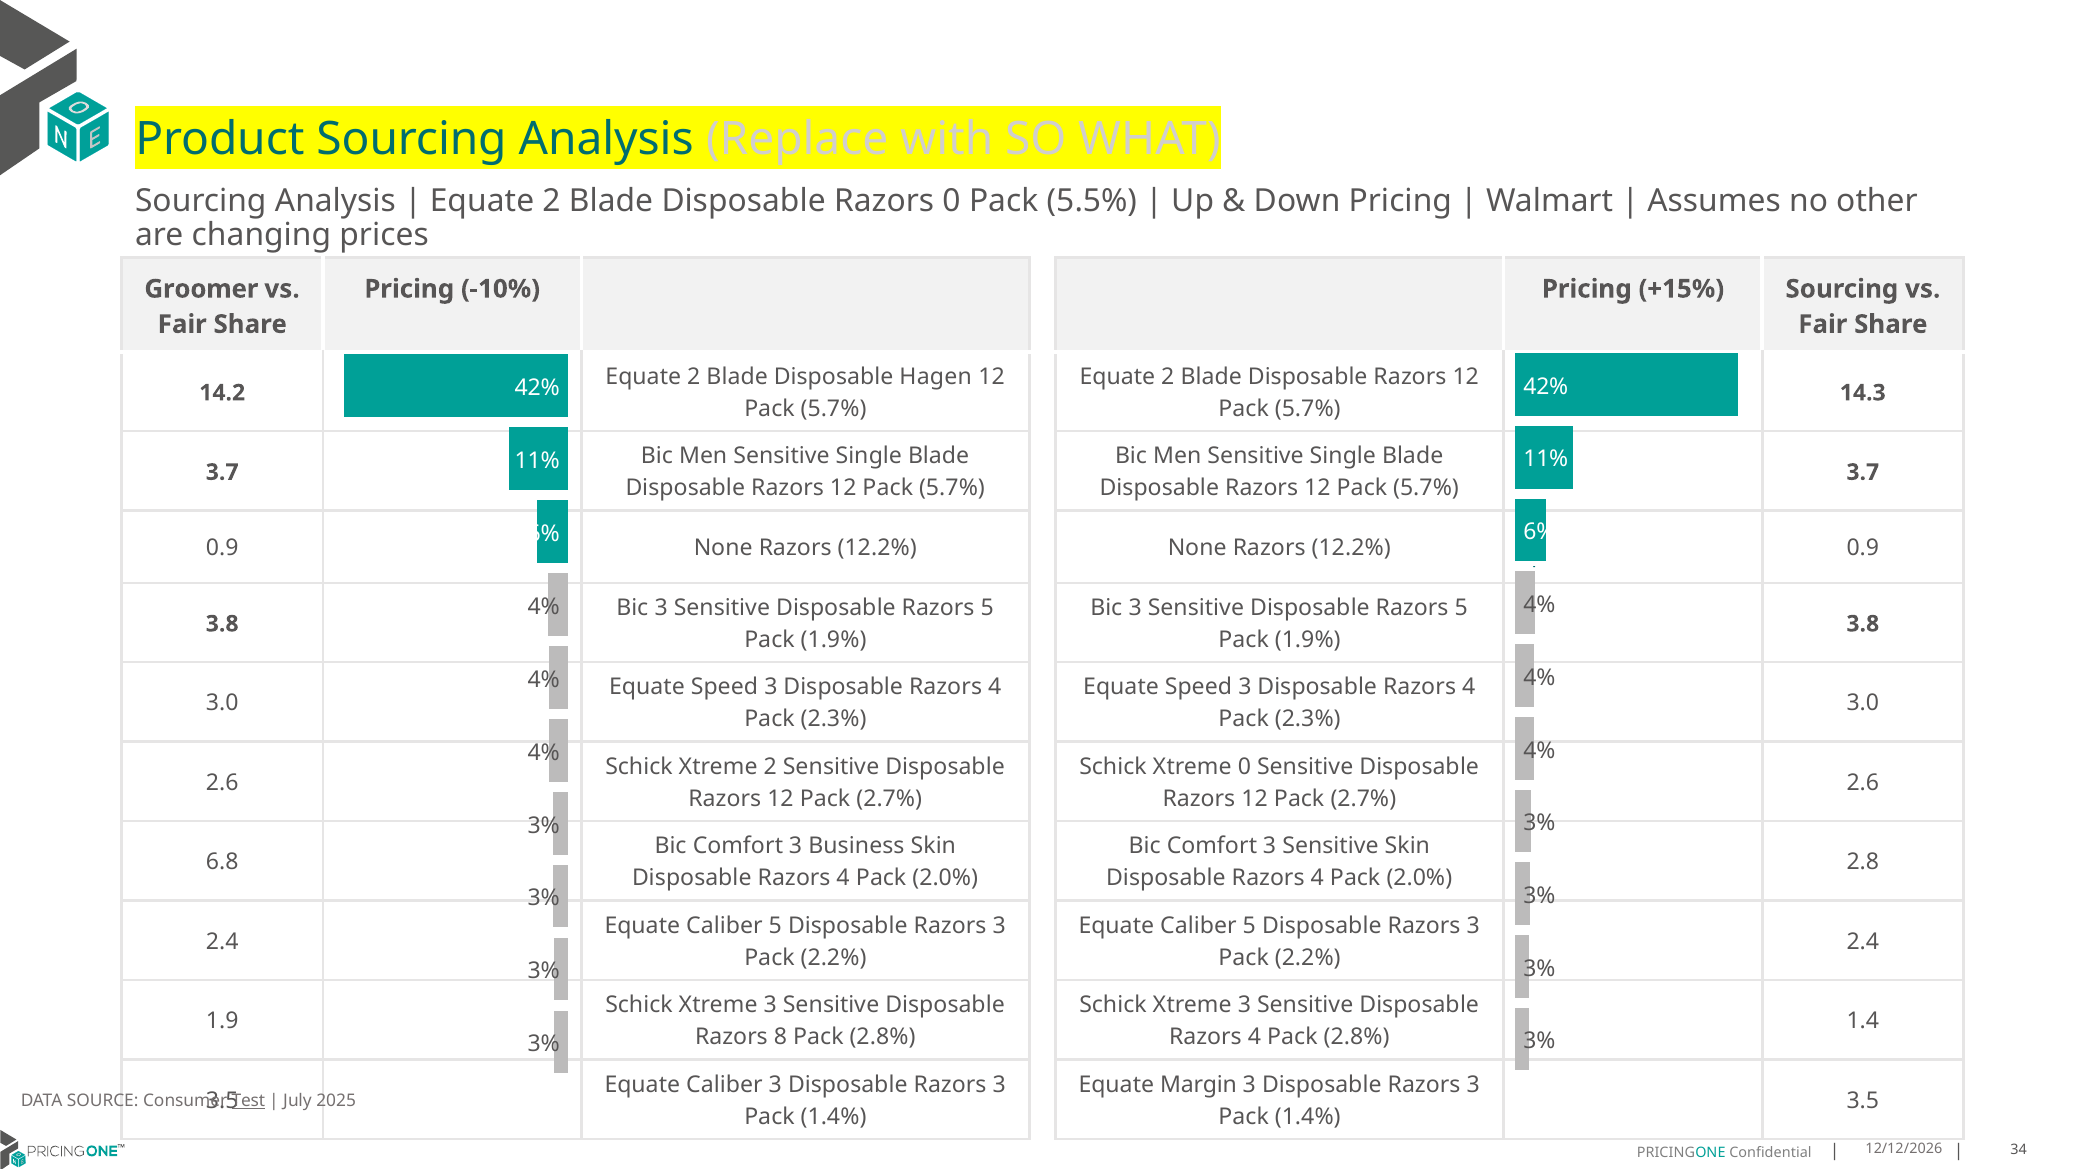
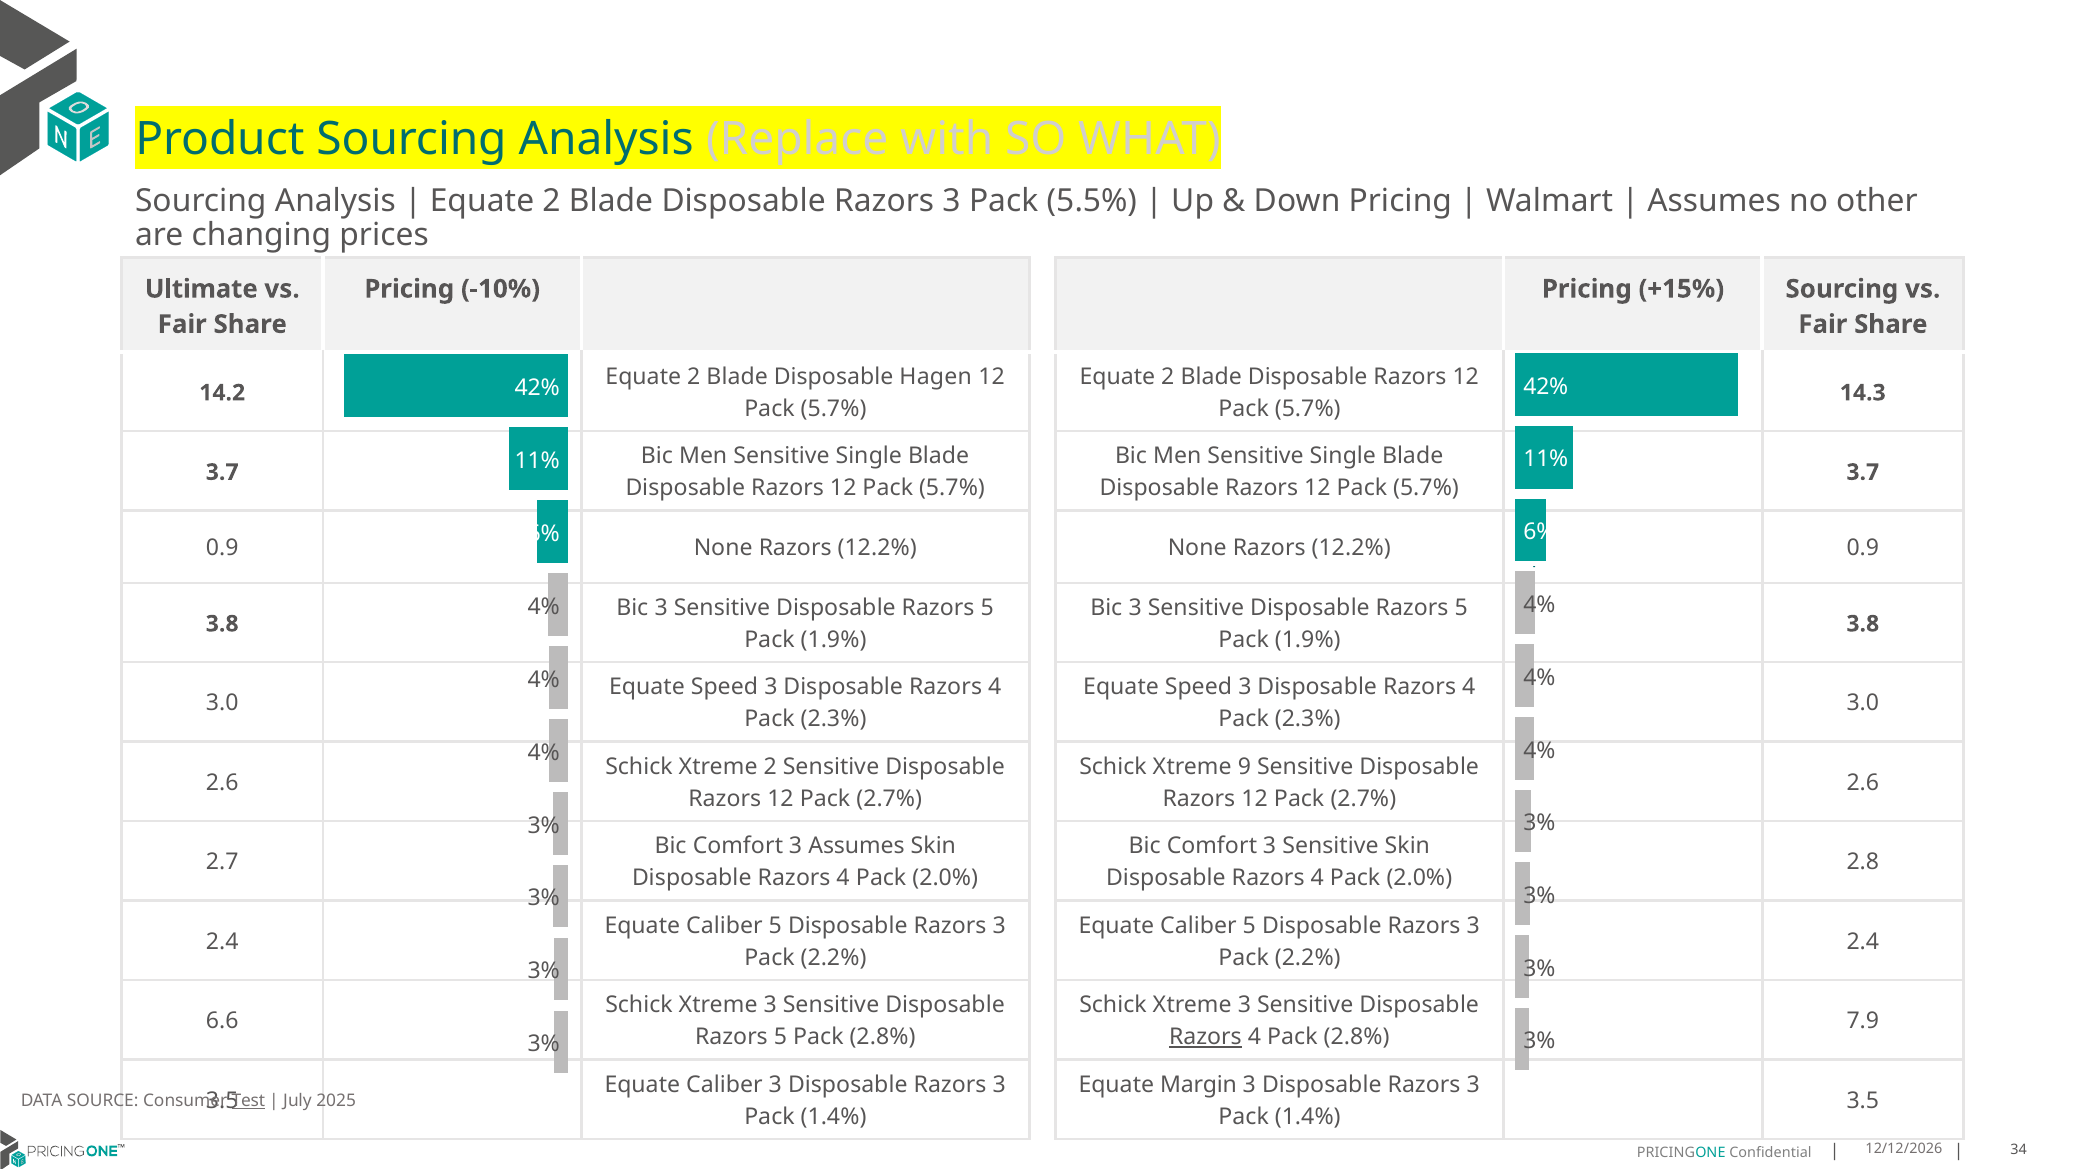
Blade Disposable Razors 0: 0 -> 3 (952, 201)
Groomer: Groomer -> Ultimate (201, 289)
Xtreme 0: 0 -> 9 (1244, 767)
3 Business: Business -> Assumes (857, 846)
6.8: 6.8 -> 2.7 (222, 862)
1.9: 1.9 -> 6.6 (222, 1021)
1.4: 1.4 -> 7.9 (1863, 1021)
8: 8 -> 5 (780, 1037)
Razors underline: none -> present (1205, 1037)
